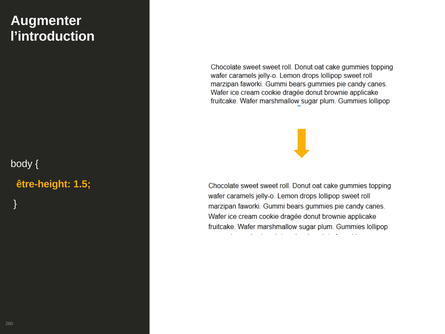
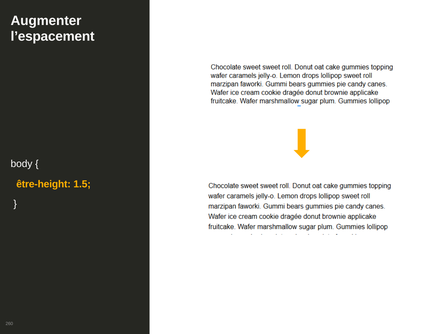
l’introduction: l’introduction -> l’espacement (53, 36)
